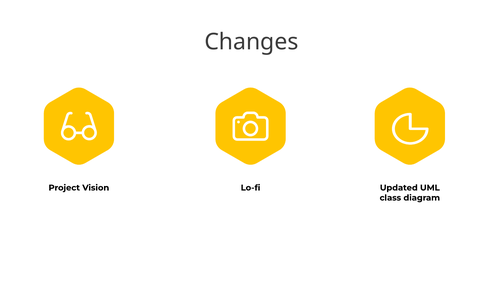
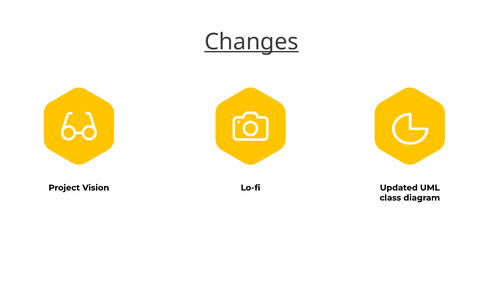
Changes underline: none -> present (251, 42)
